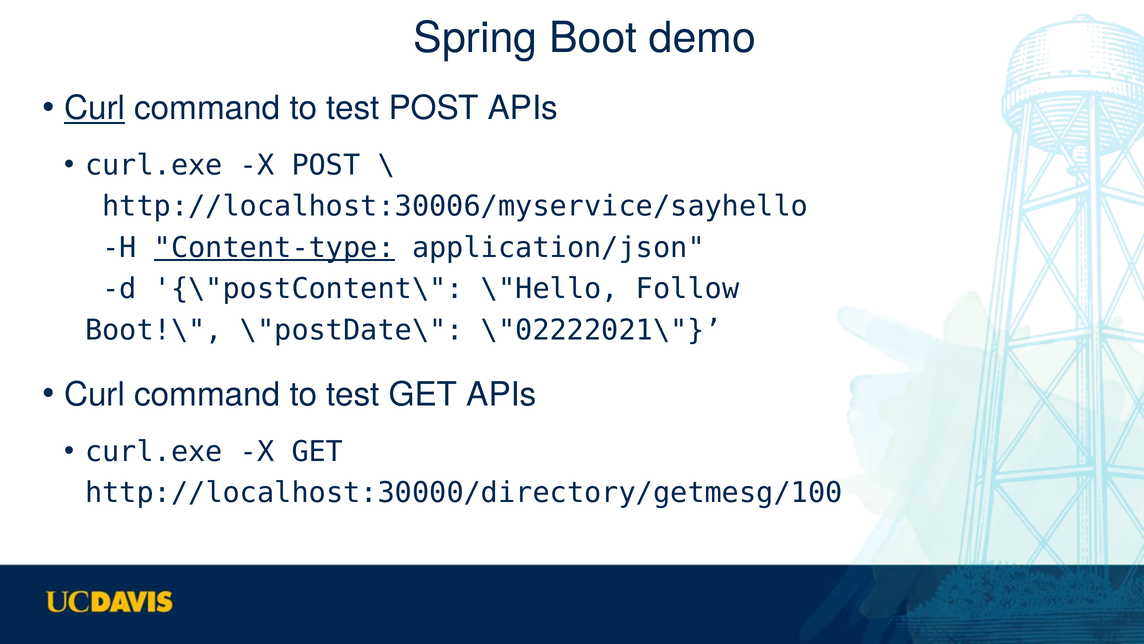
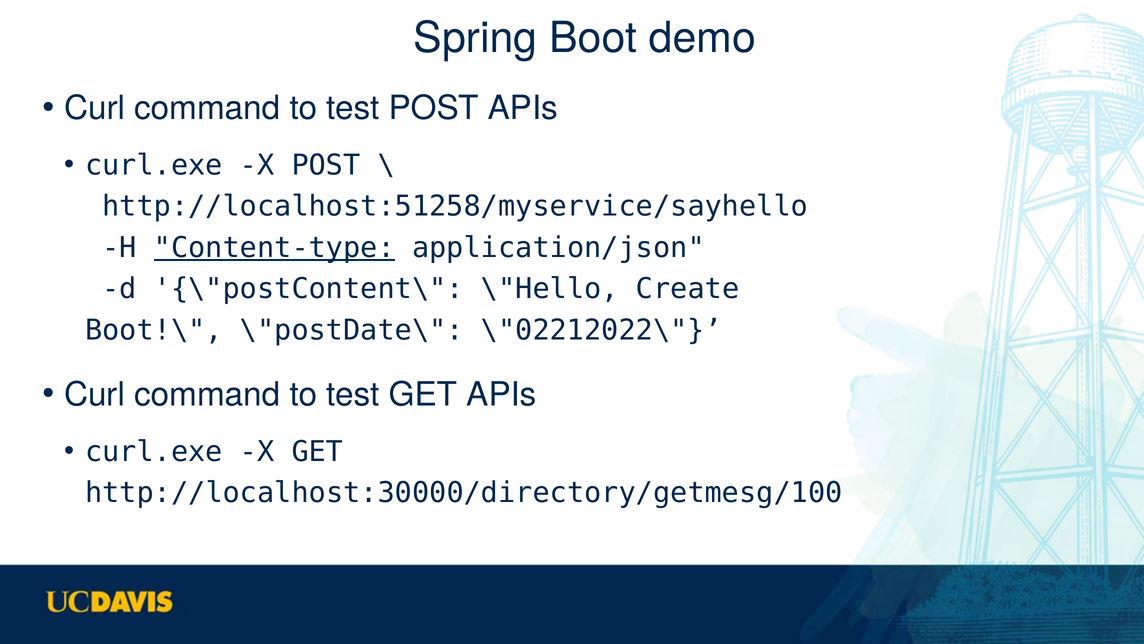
Curl underline: present -> none (95, 108)
http://localhost:30006/myservice/sayhello: http://localhost:30006/myservice/sayhello -> http://localhost:51258/myservice/sayhello (455, 206)
Follow: Follow -> Create (688, 289)
\"02222021\: \"02222021\ -> \"02212022\ (601, 330)
